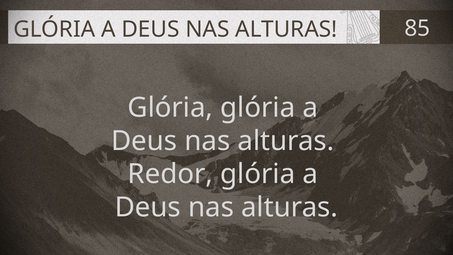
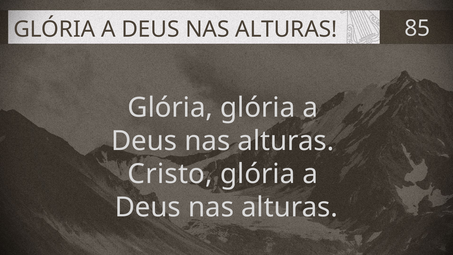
Redor: Redor -> Cristo (170, 174)
